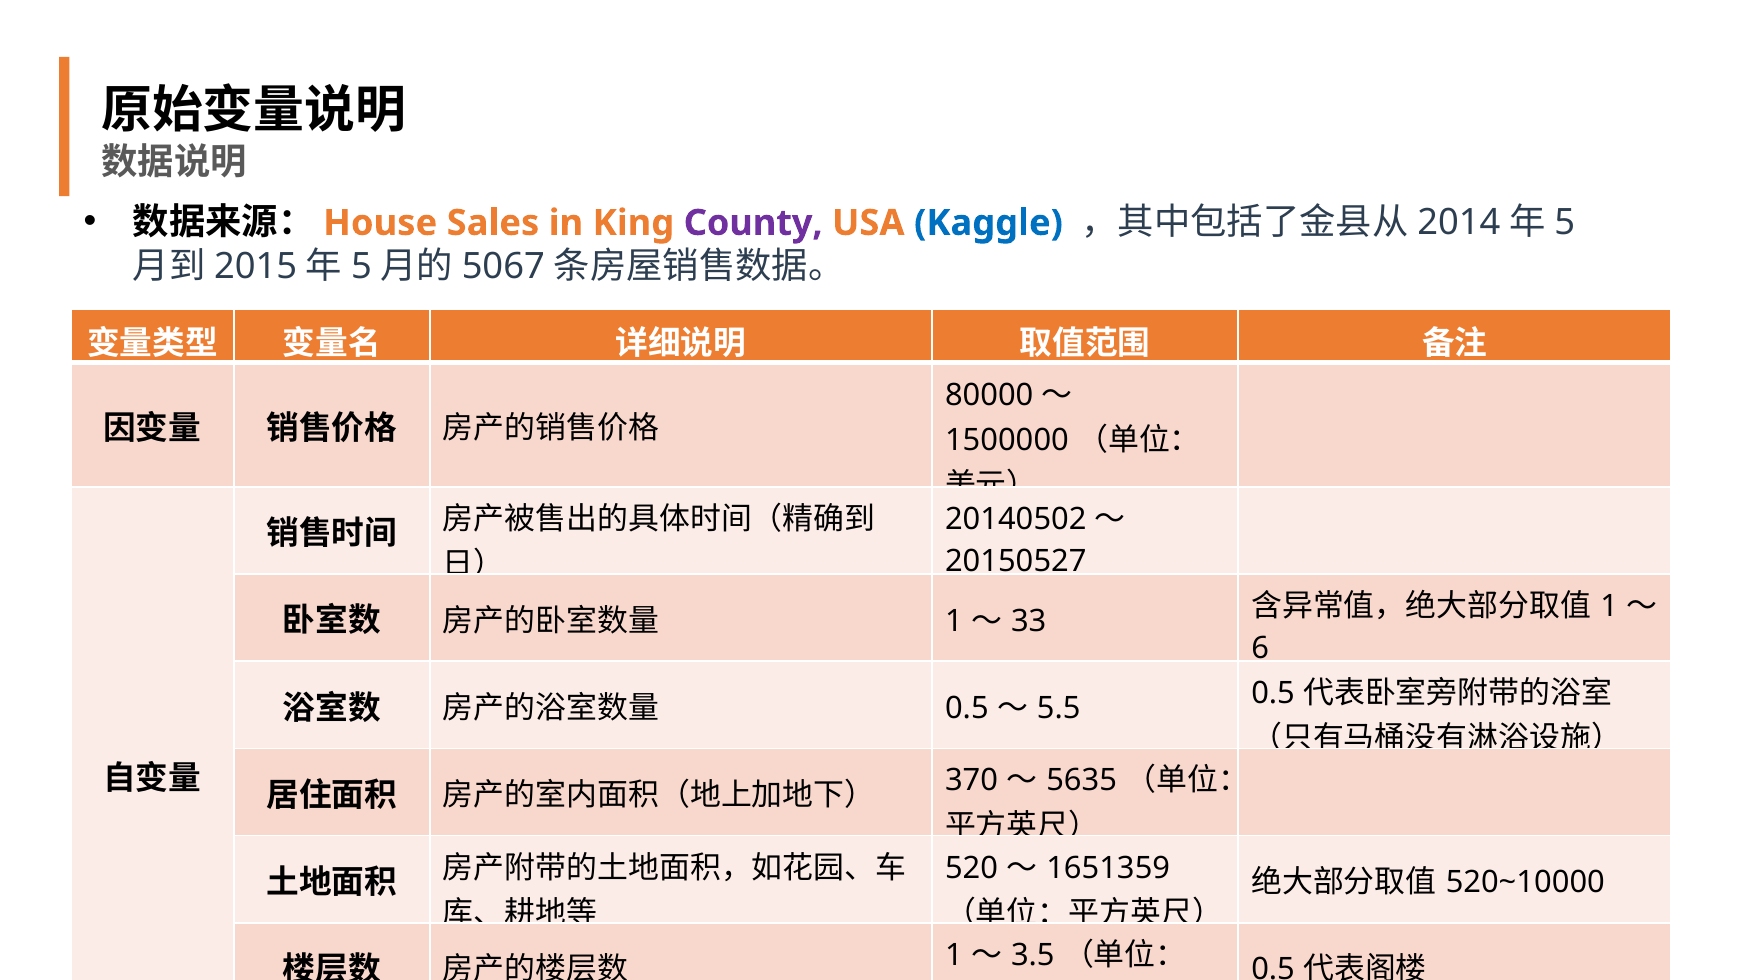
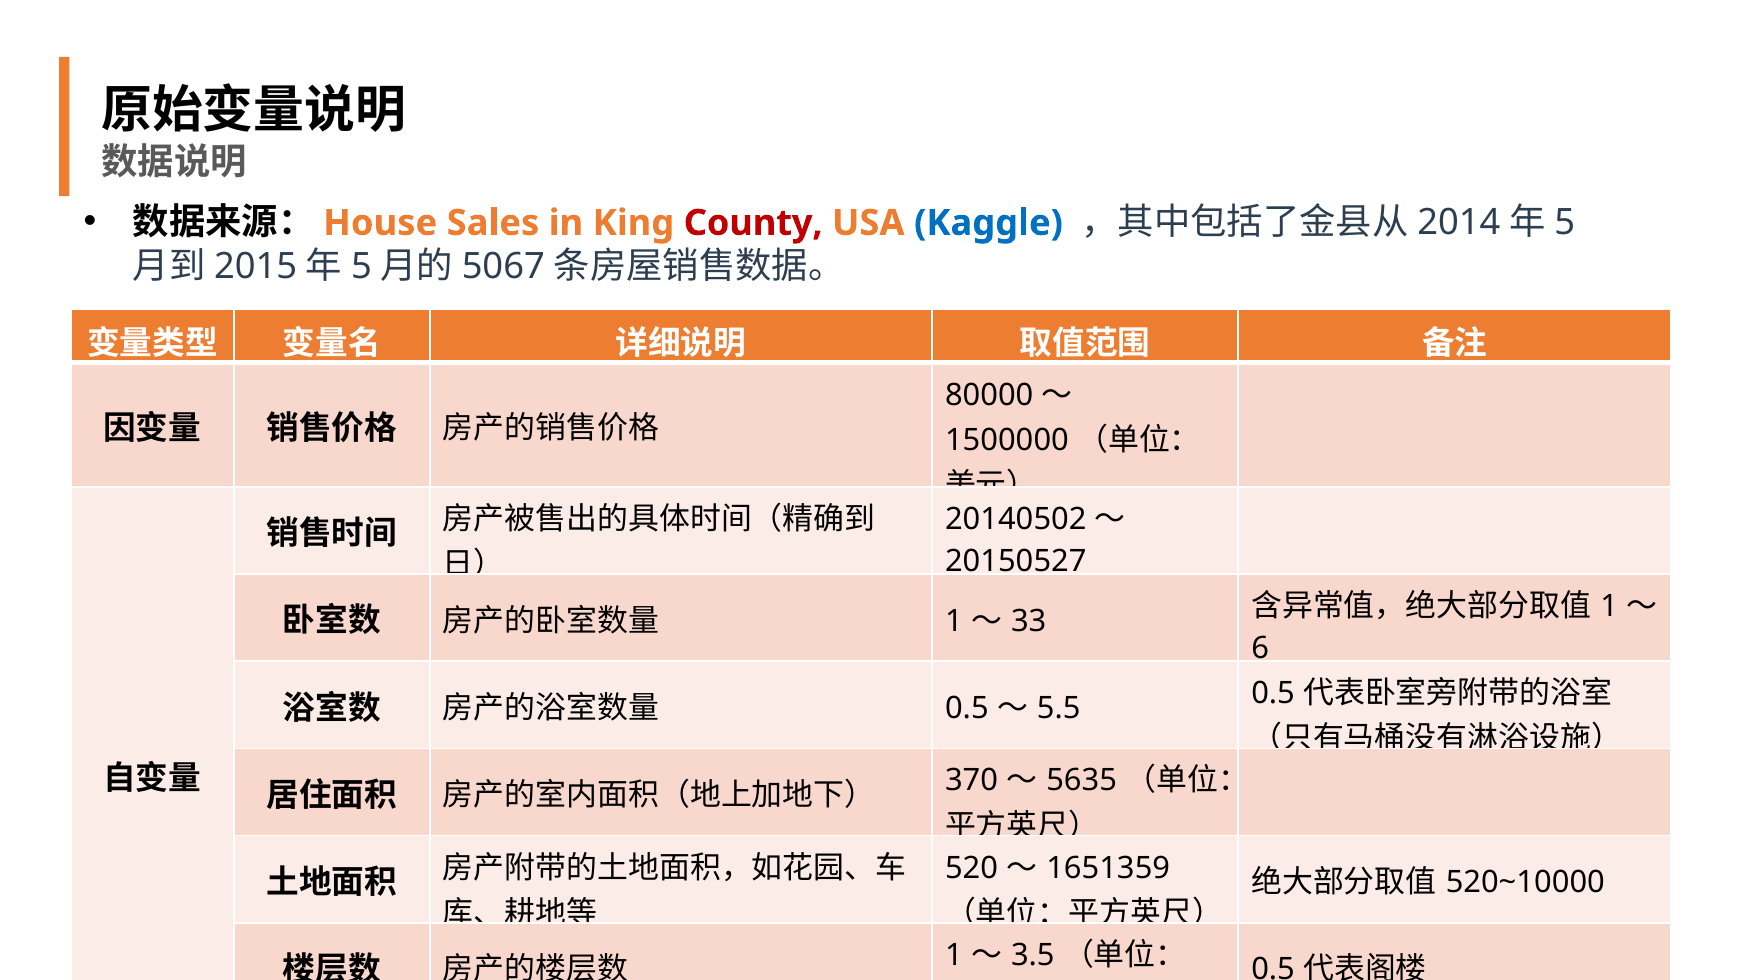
County colour: purple -> red (753, 223)
